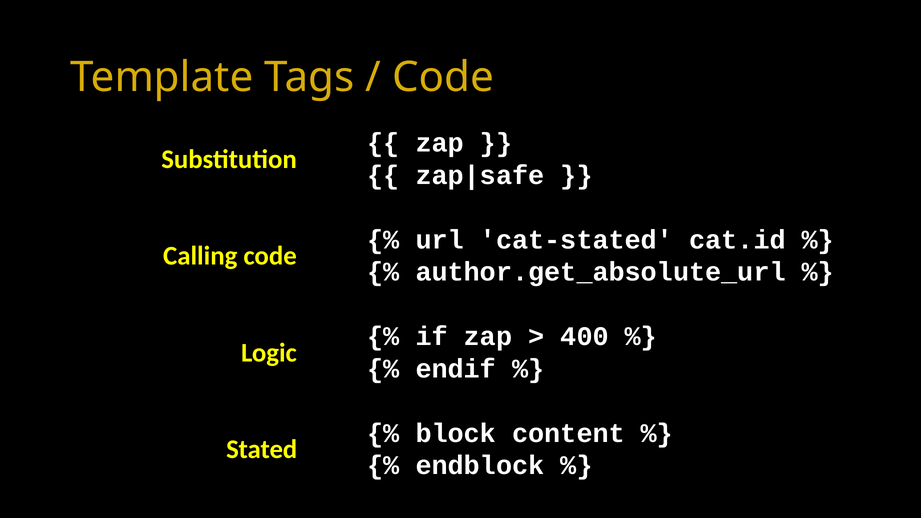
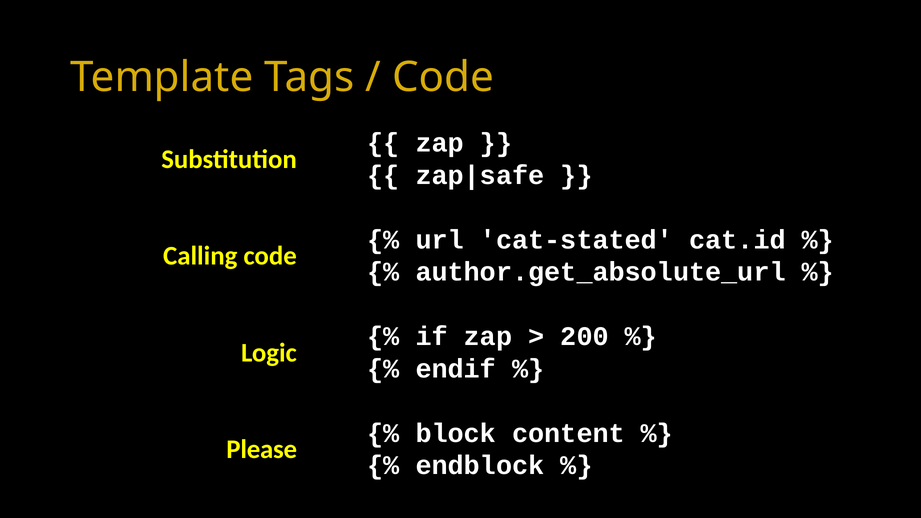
400: 400 -> 200 (585, 337)
Stated: Stated -> Please (262, 450)
